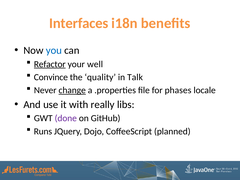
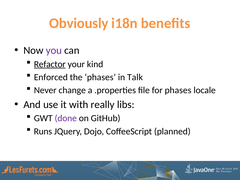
Interfaces: Interfaces -> Obviously (79, 23)
you colour: blue -> purple (54, 50)
well: well -> kind (95, 64)
Convince: Convince -> Enforced (51, 77)
the quality: quality -> phases (100, 77)
change underline: present -> none (72, 90)
